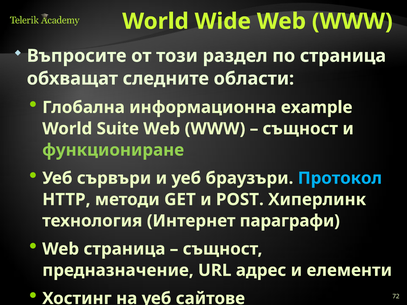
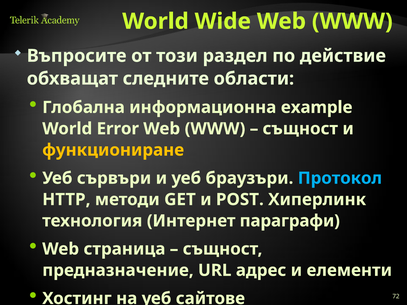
по страница: страница -> действие (343, 56)
Suite: Suite -> Error (118, 129)
функциониране colour: light green -> yellow (113, 150)
